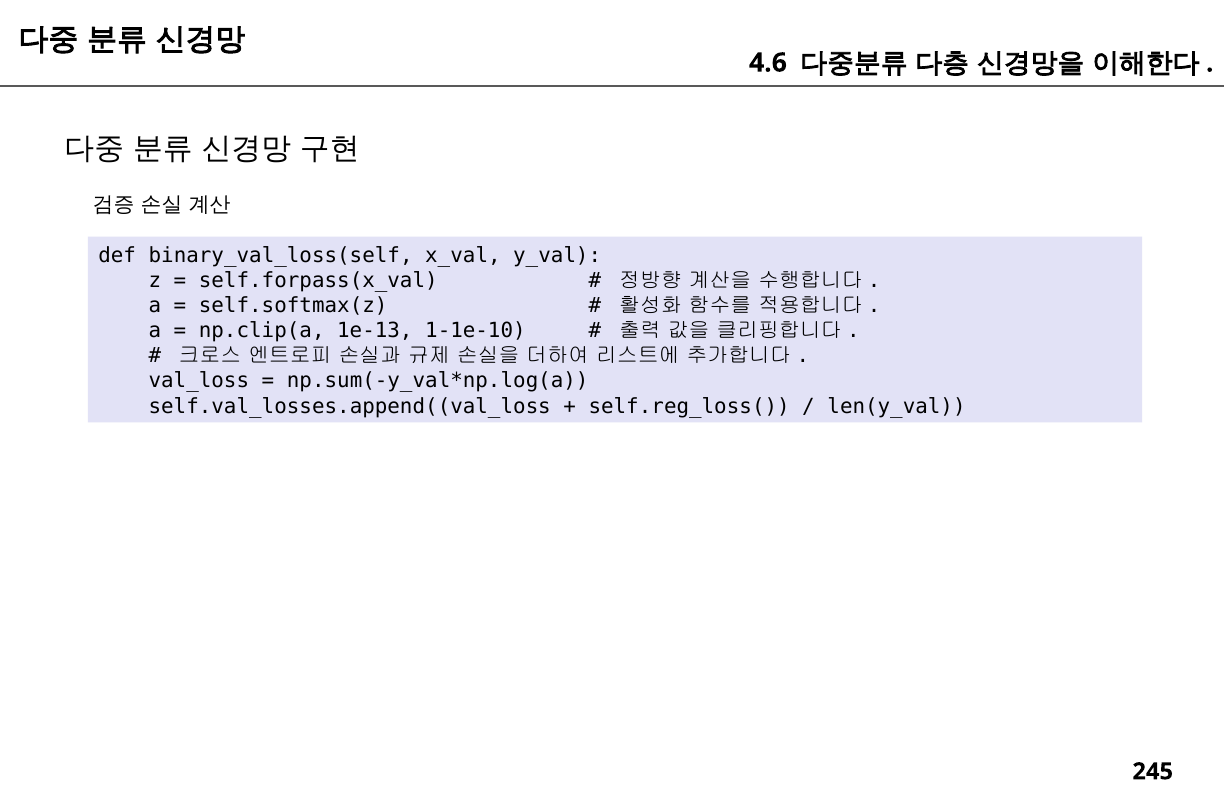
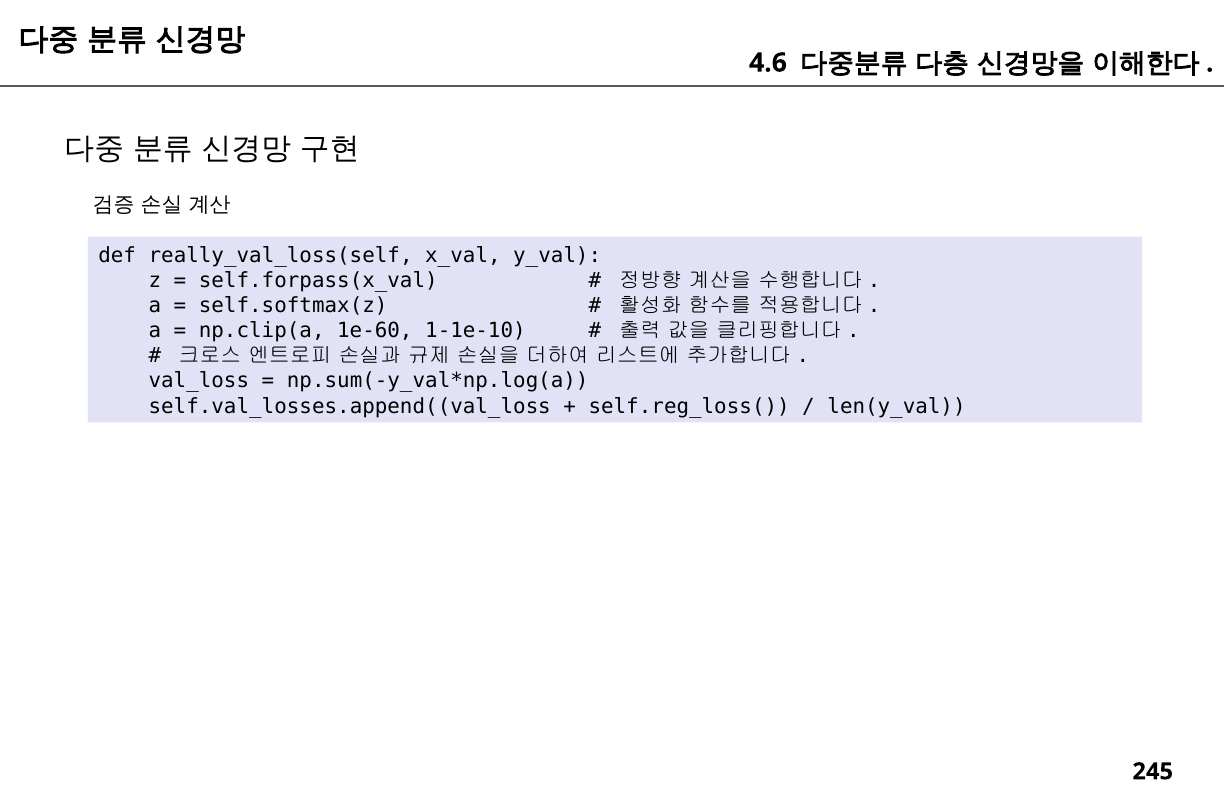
binary_val_loss(self: binary_val_loss(self -> really_val_loss(self (281, 256)
1e-13: 1e-13 -> 1e-60 (375, 331)
